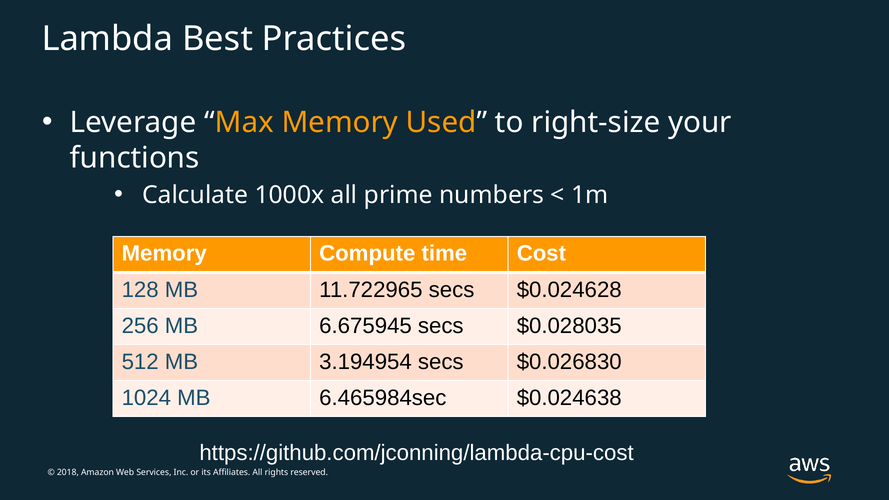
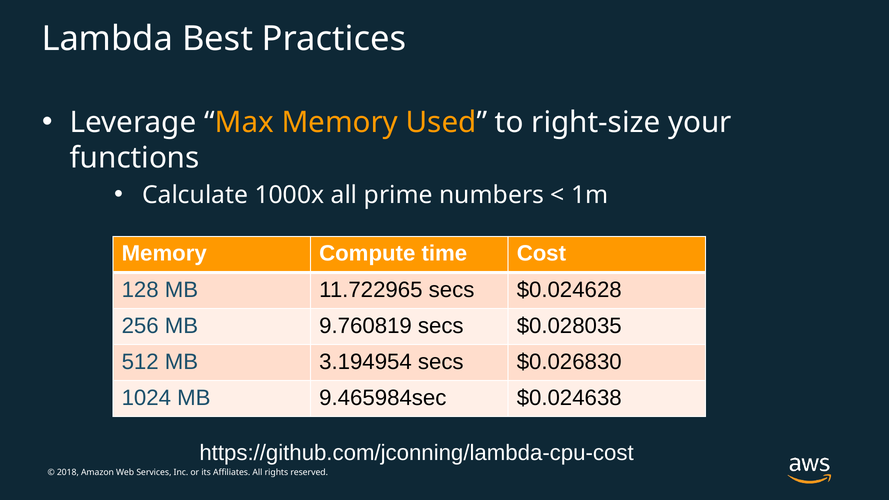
6.675945: 6.675945 -> 9.760819 (366, 326)
6.465984sec: 6.465984sec -> 9.465984sec (383, 398)
